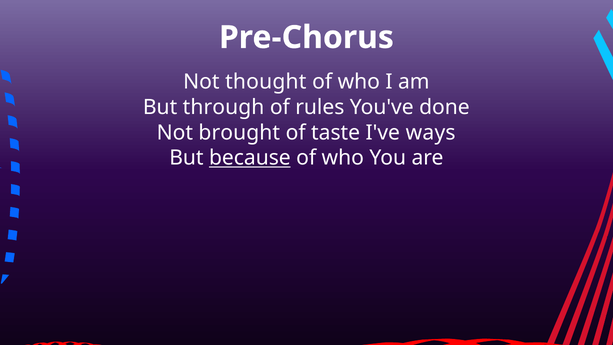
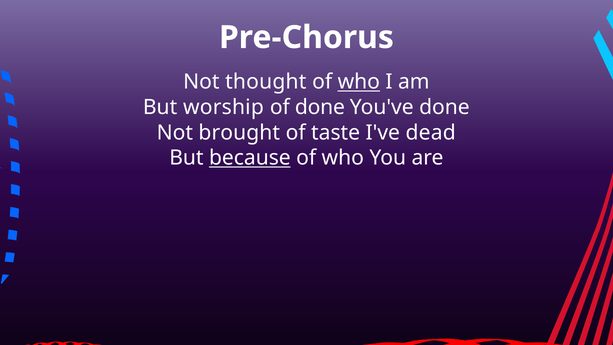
who underline: none -> present (359, 82)
through: through -> worship (223, 107)
of rules: rules -> done (320, 107)
ways: ways -> dead (431, 132)
